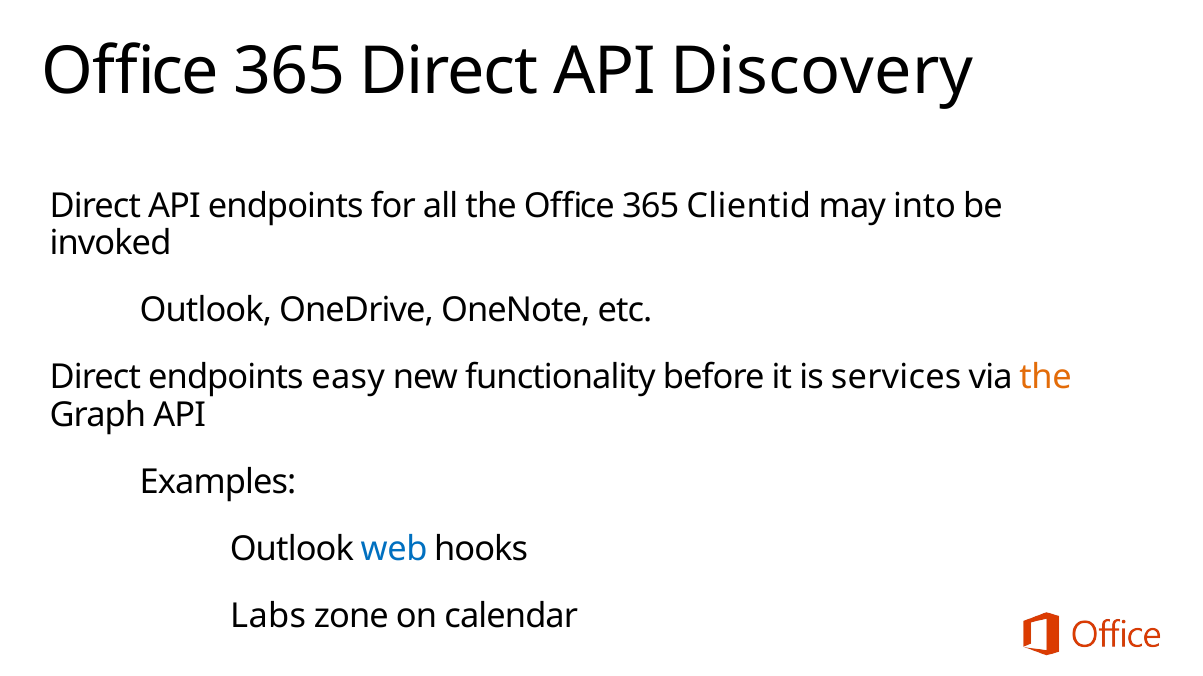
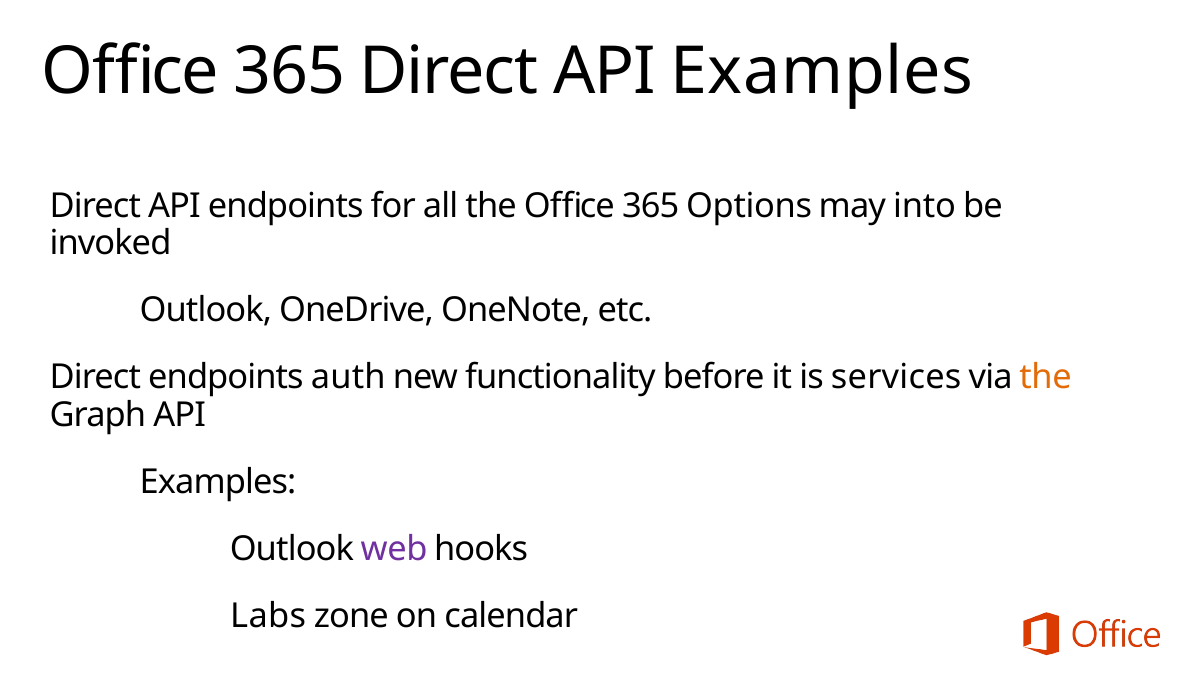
Direct API Discovery: Discovery -> Examples (822, 72)
Clientid: Clientid -> Options (749, 206)
easy: easy -> auth (348, 378)
web colour: blue -> purple (394, 550)
